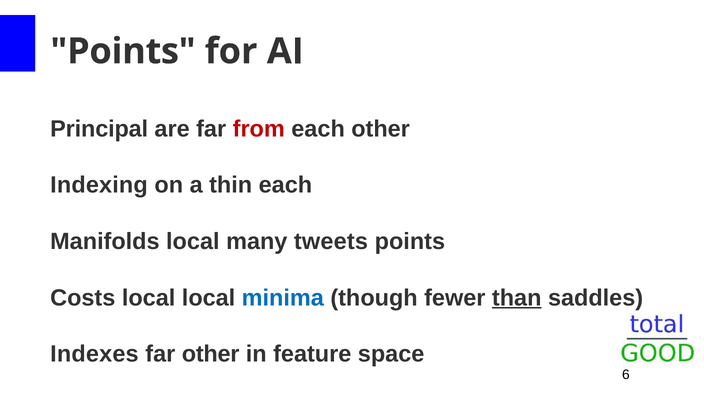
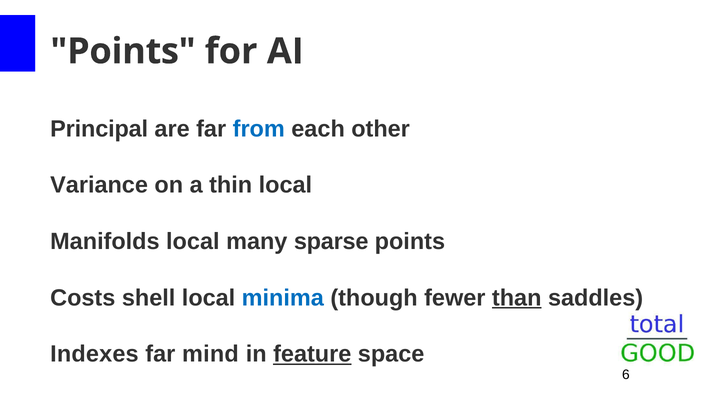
from colour: red -> blue (259, 129)
Indexing: Indexing -> Variance (99, 185)
thin each: each -> local (285, 185)
tweets: tweets -> sparse (331, 241)
Costs local: local -> shell (149, 298)
far other: other -> mind (210, 354)
feature underline: none -> present (312, 354)
